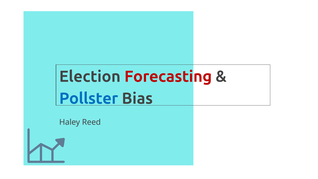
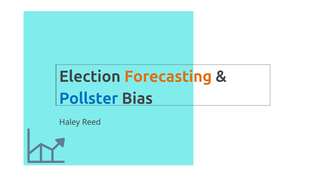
Forecasting colour: red -> orange (168, 76)
